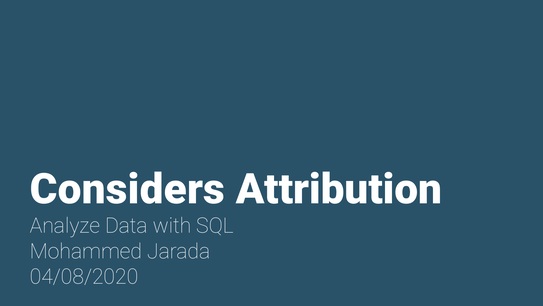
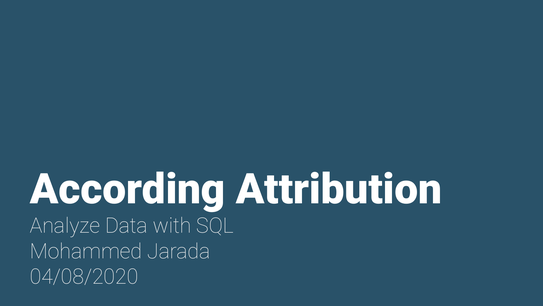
Considers: Considers -> According (128, 189)
